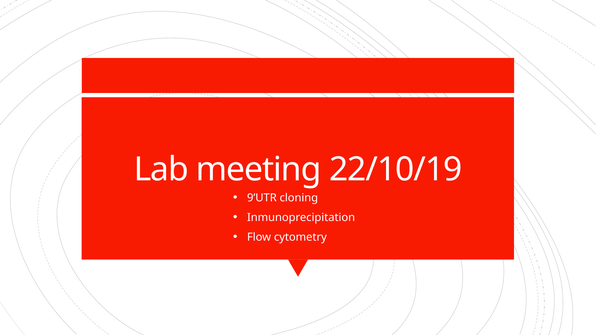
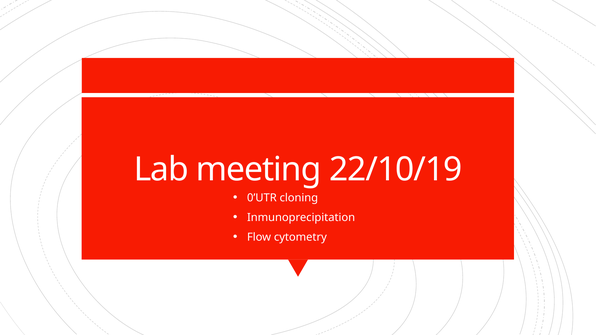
9’UTR: 9’UTR -> 0’UTR (262, 198)
